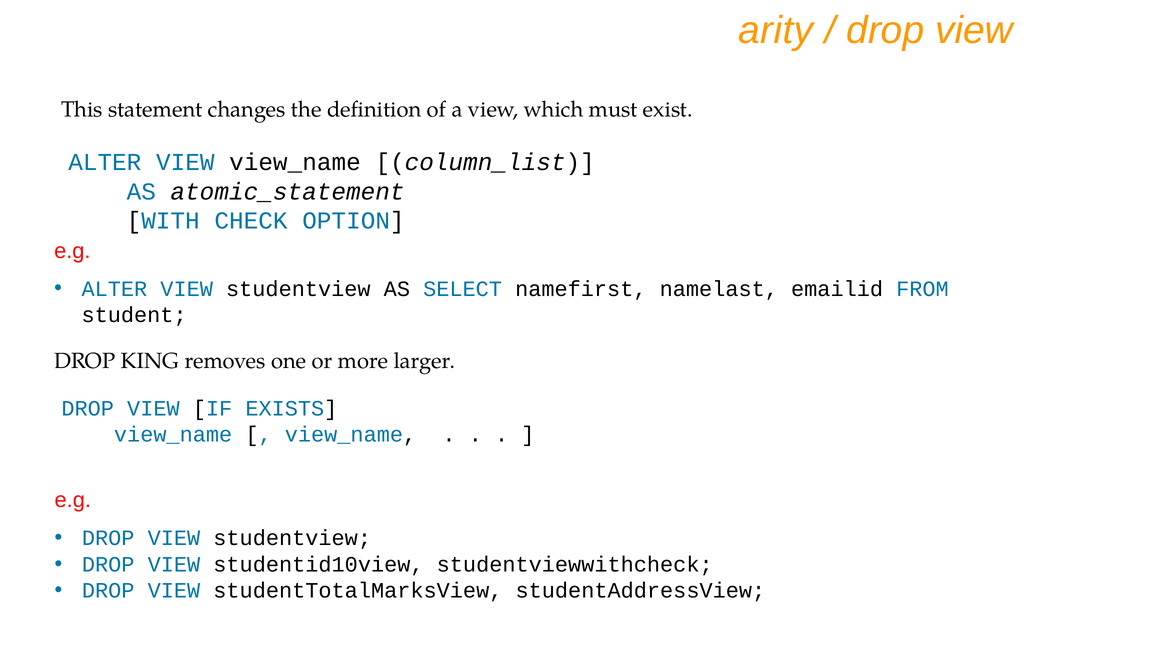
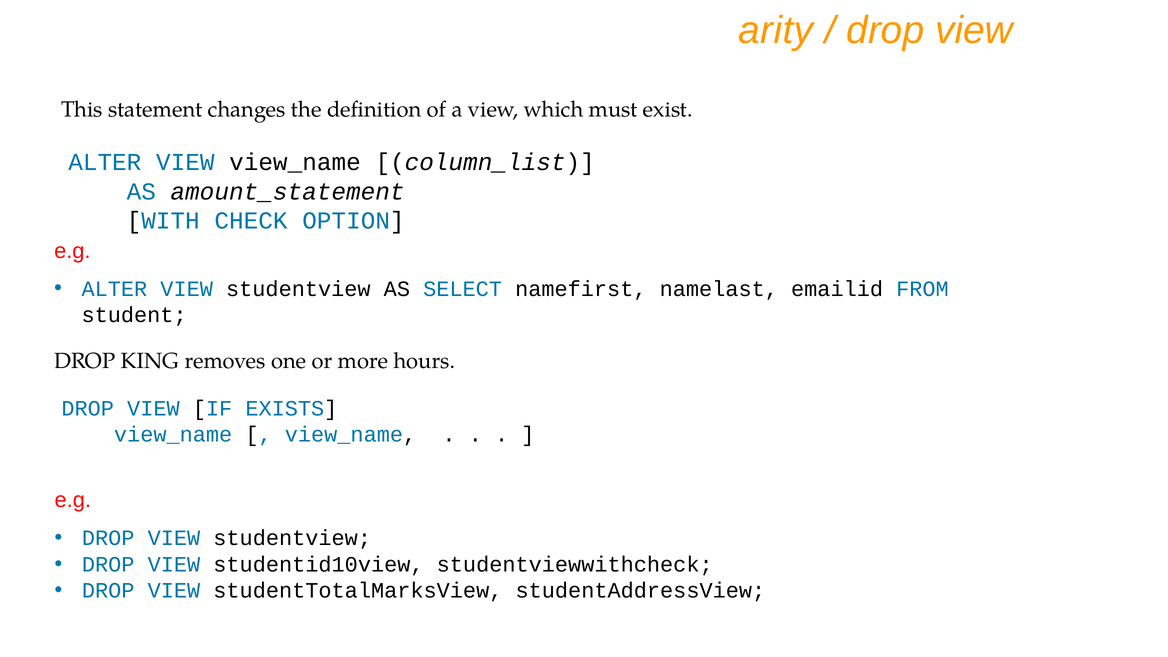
atomic_statement: atomic_statement -> amount_statement (288, 191)
larger: larger -> hours (424, 361)
